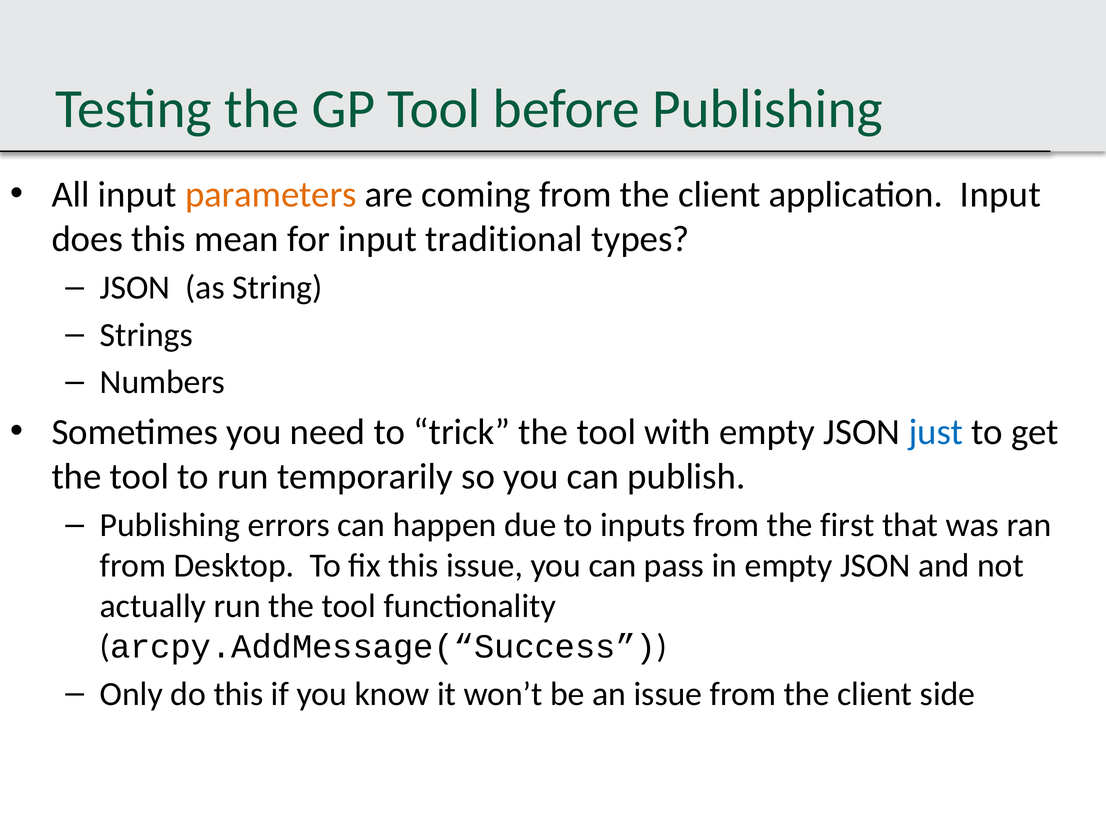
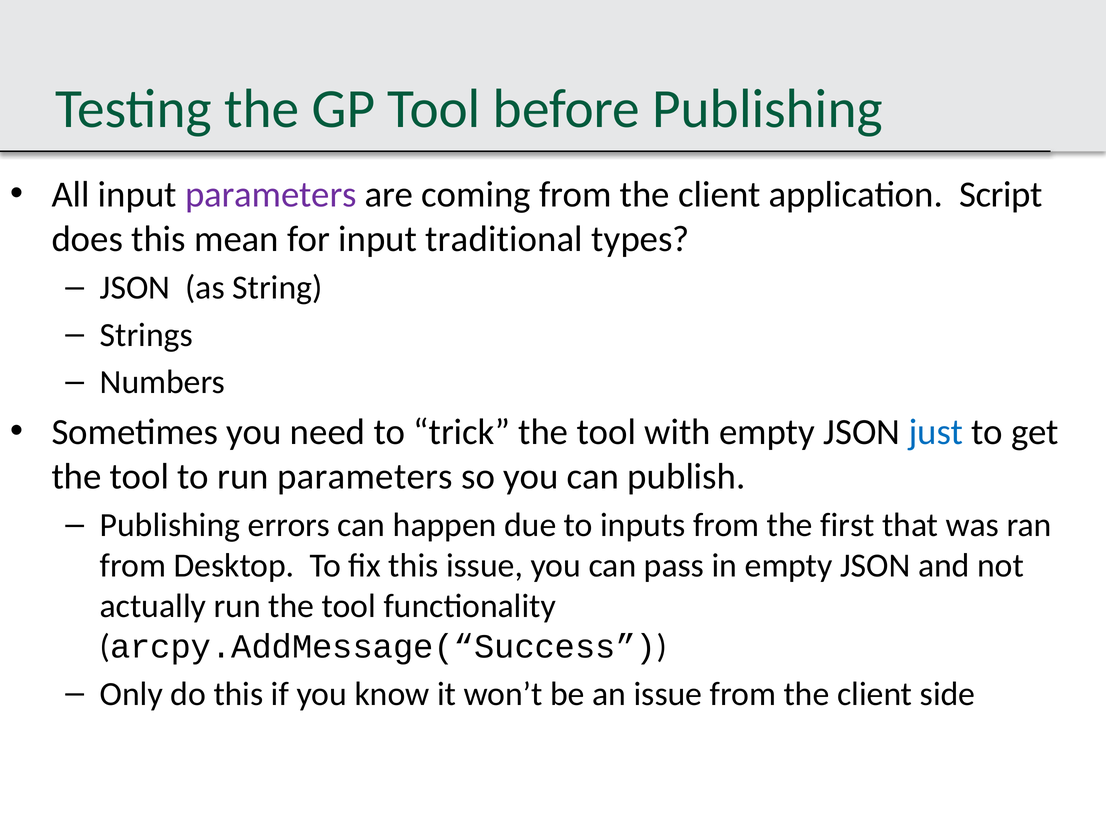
parameters colour: orange -> purple (271, 195)
application Input: Input -> Script (1001, 195)
run temporarily: temporarily -> parameters (365, 477)
